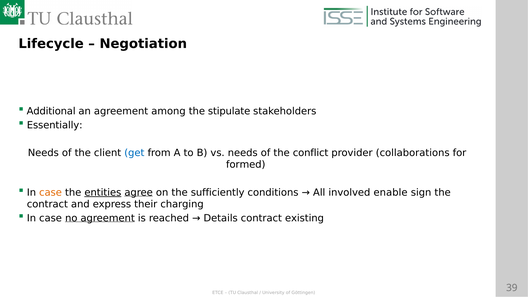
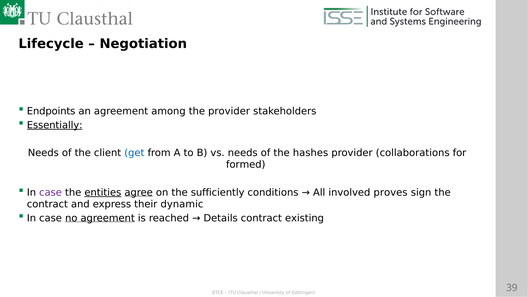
Additional: Additional -> Endpoints (51, 111)
the stipulate: stipulate -> provider (229, 111)
Essentially underline: none -> present (55, 125)
conflict: conflict -> hashes (311, 153)
case colour: orange -> purple (51, 192)
enable: enable -> proves (391, 192)
charging: charging -> dynamic (182, 204)
